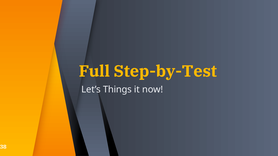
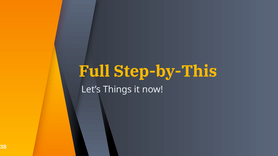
Step-by-Test: Step-by-Test -> Step-by-This (165, 72)
